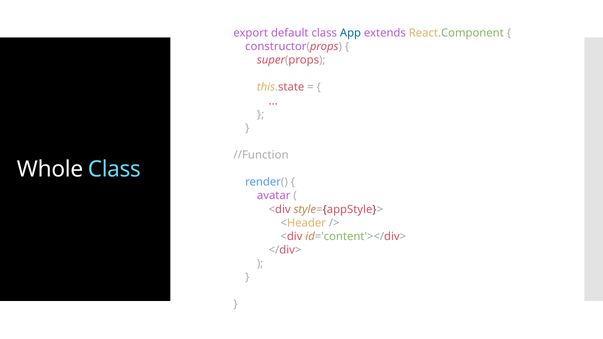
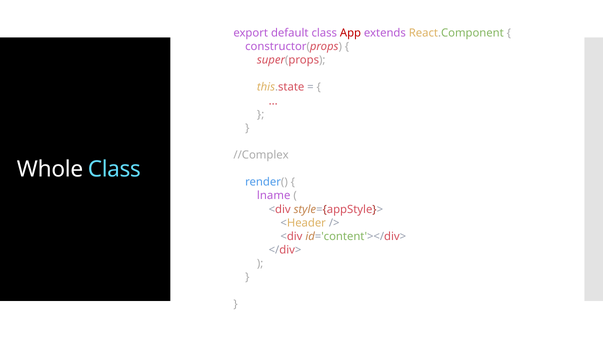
App colour: blue -> red (350, 33)
//Function: //Function -> //Complex (261, 155)
avatar: avatar -> lname (274, 196)
